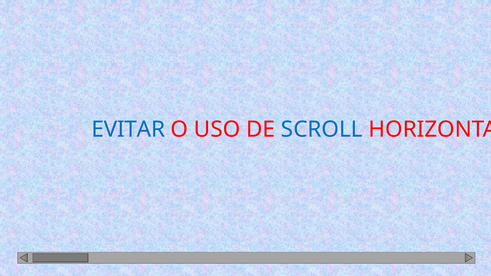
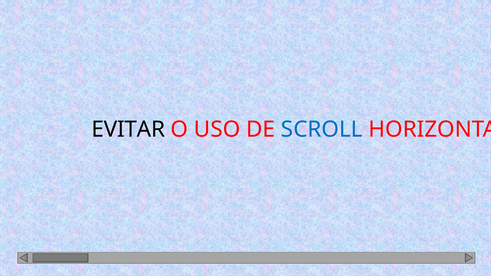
EVITAR colour: blue -> black (128, 130)
